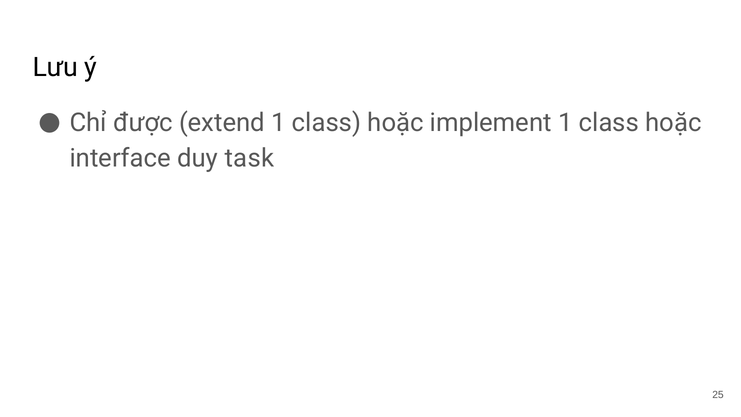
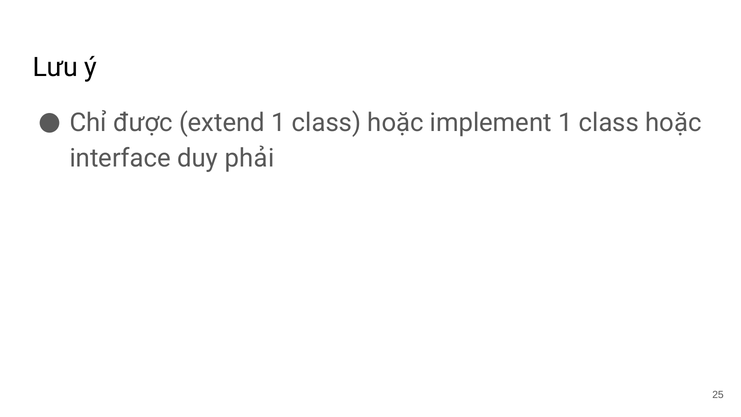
task: task -> phải (250, 158)
